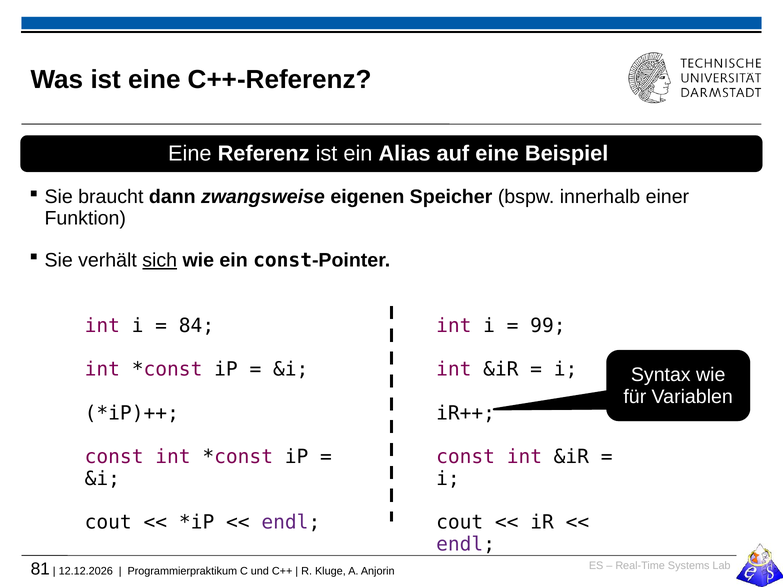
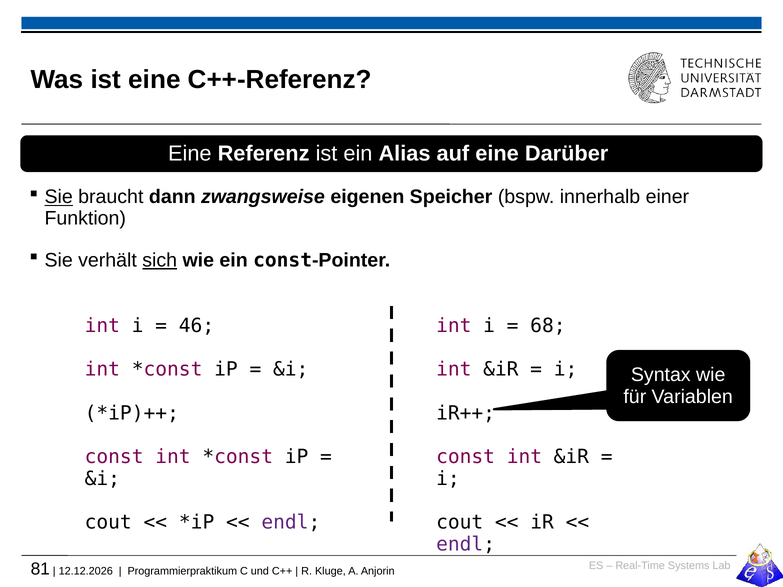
Beispiel: Beispiel -> Darüber (567, 154)
Sie underline: none -> present (59, 197)
84: 84 -> 46 (196, 326)
99: 99 -> 68 (548, 326)
